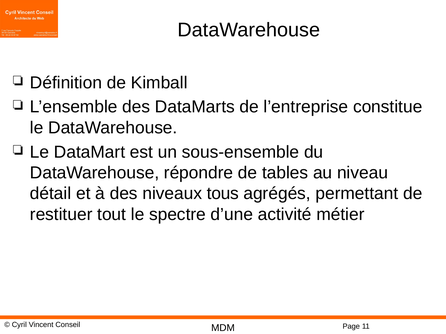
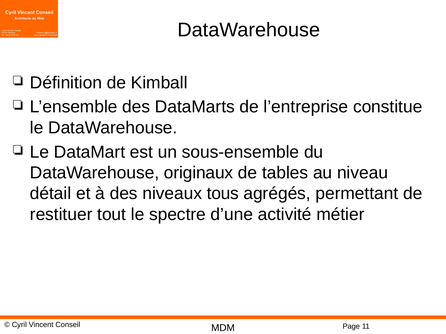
répondre: répondre -> originaux (199, 173)
